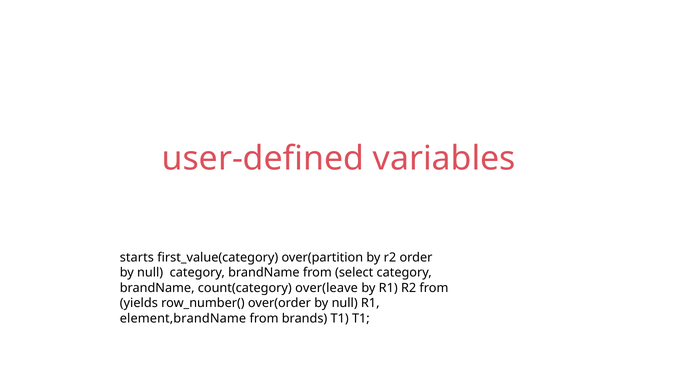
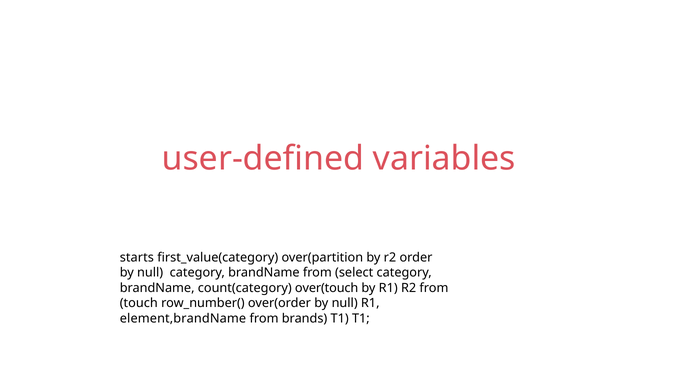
over(leave: over(leave -> over(touch (327, 288)
yields: yields -> touch (139, 304)
